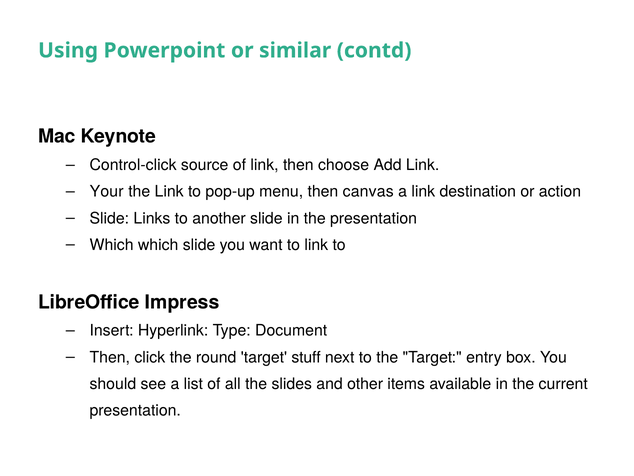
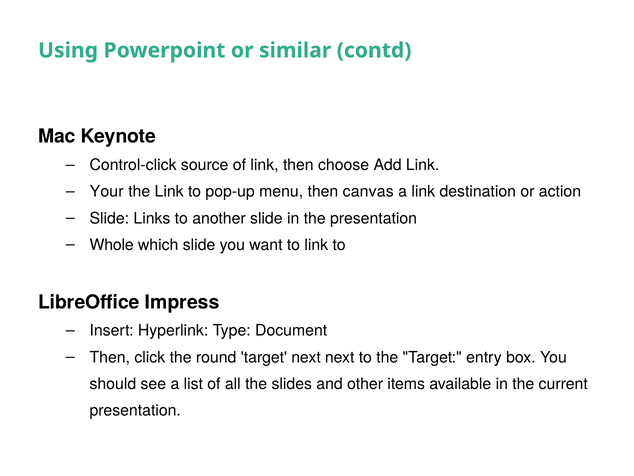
Which: Which -> Whole (112, 245)
target stuff: stuff -> next (306, 357)
